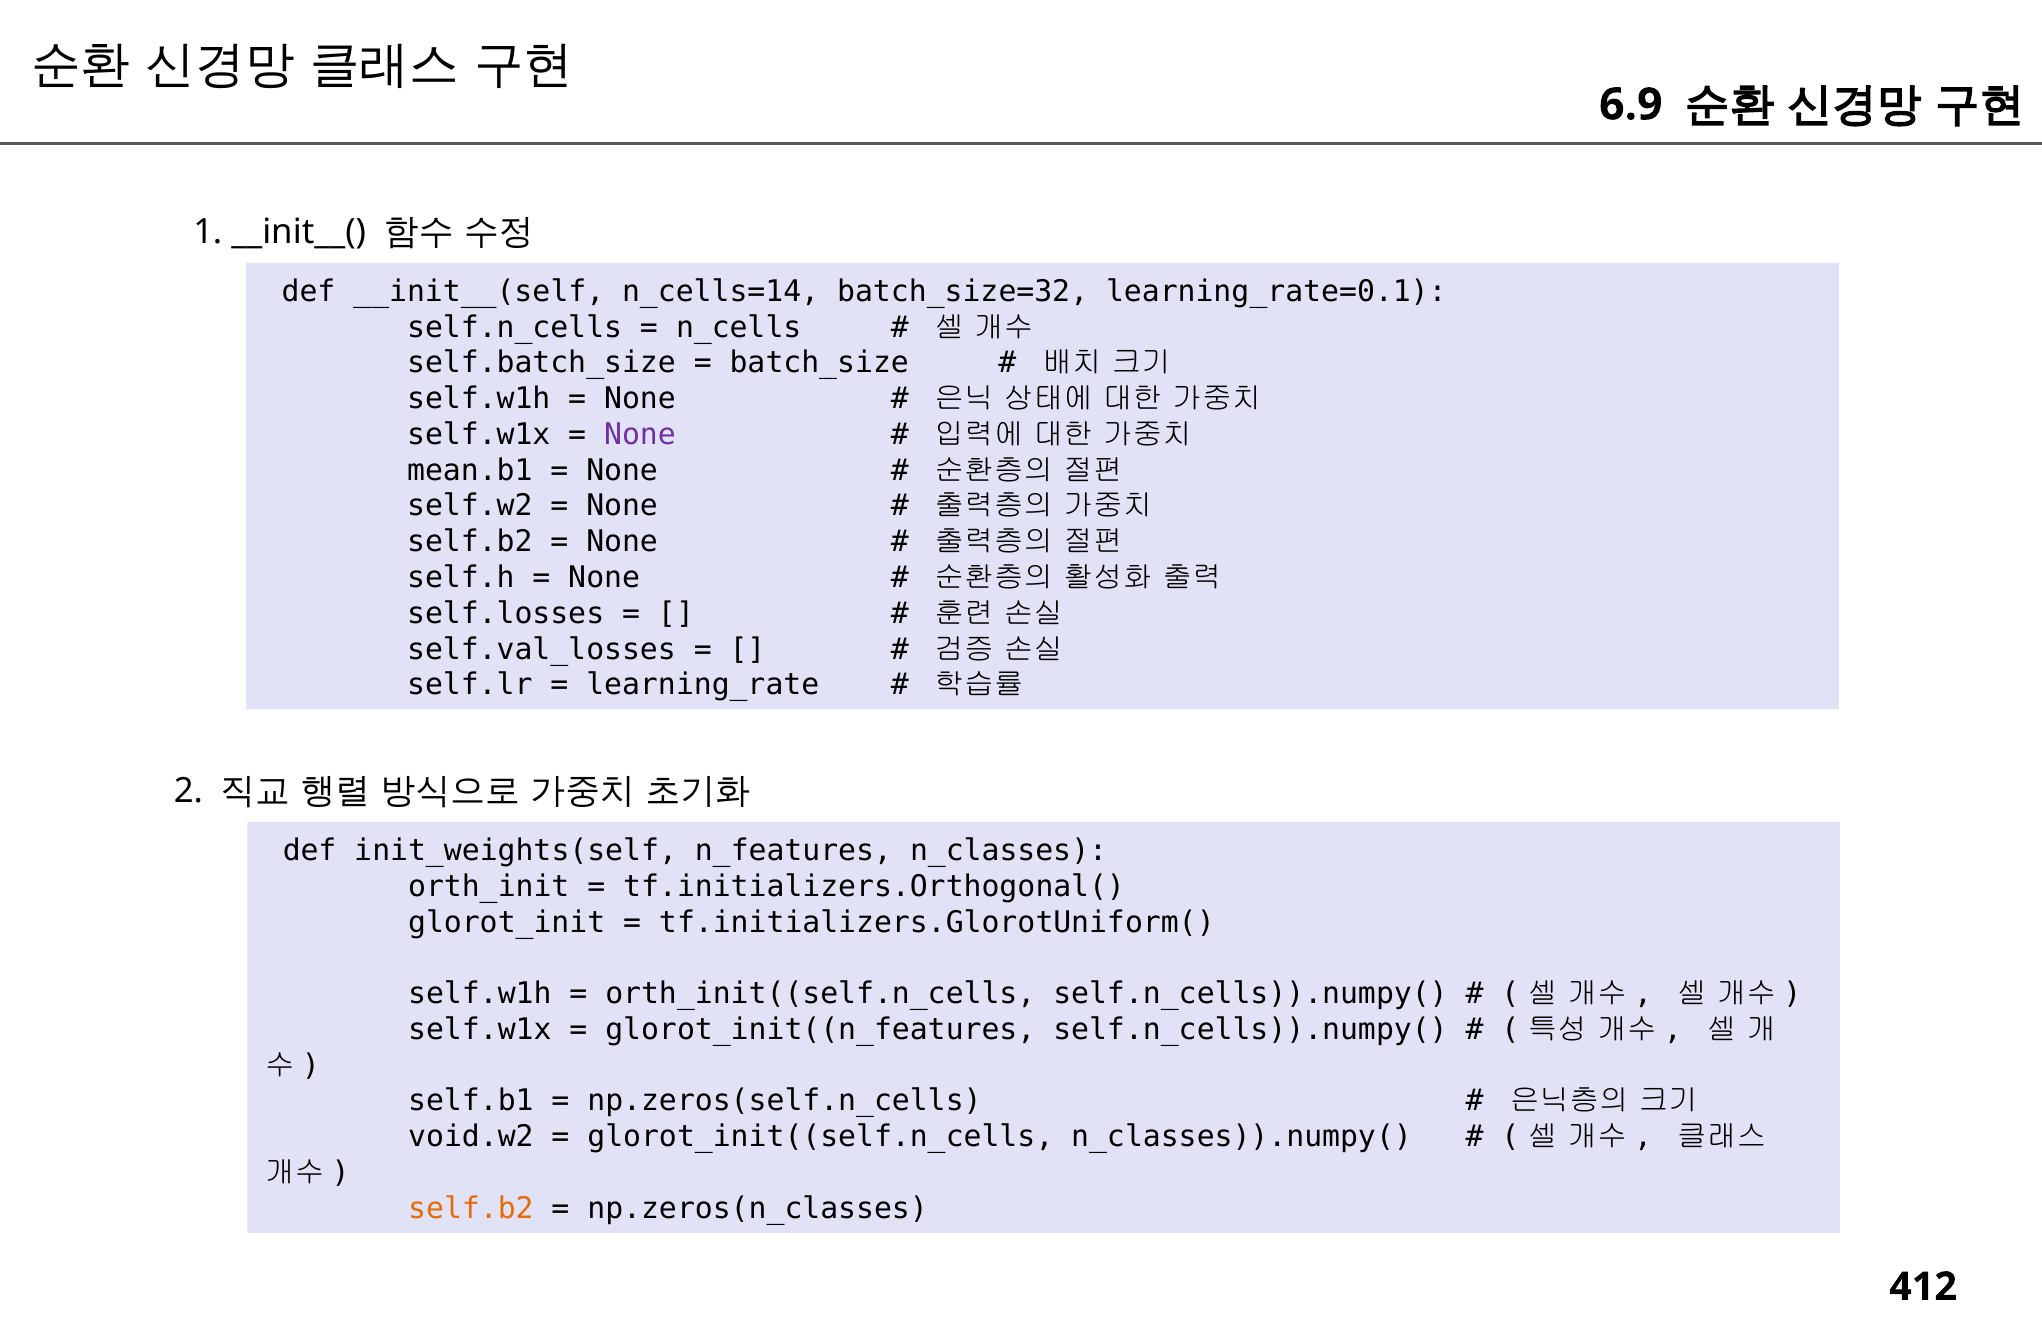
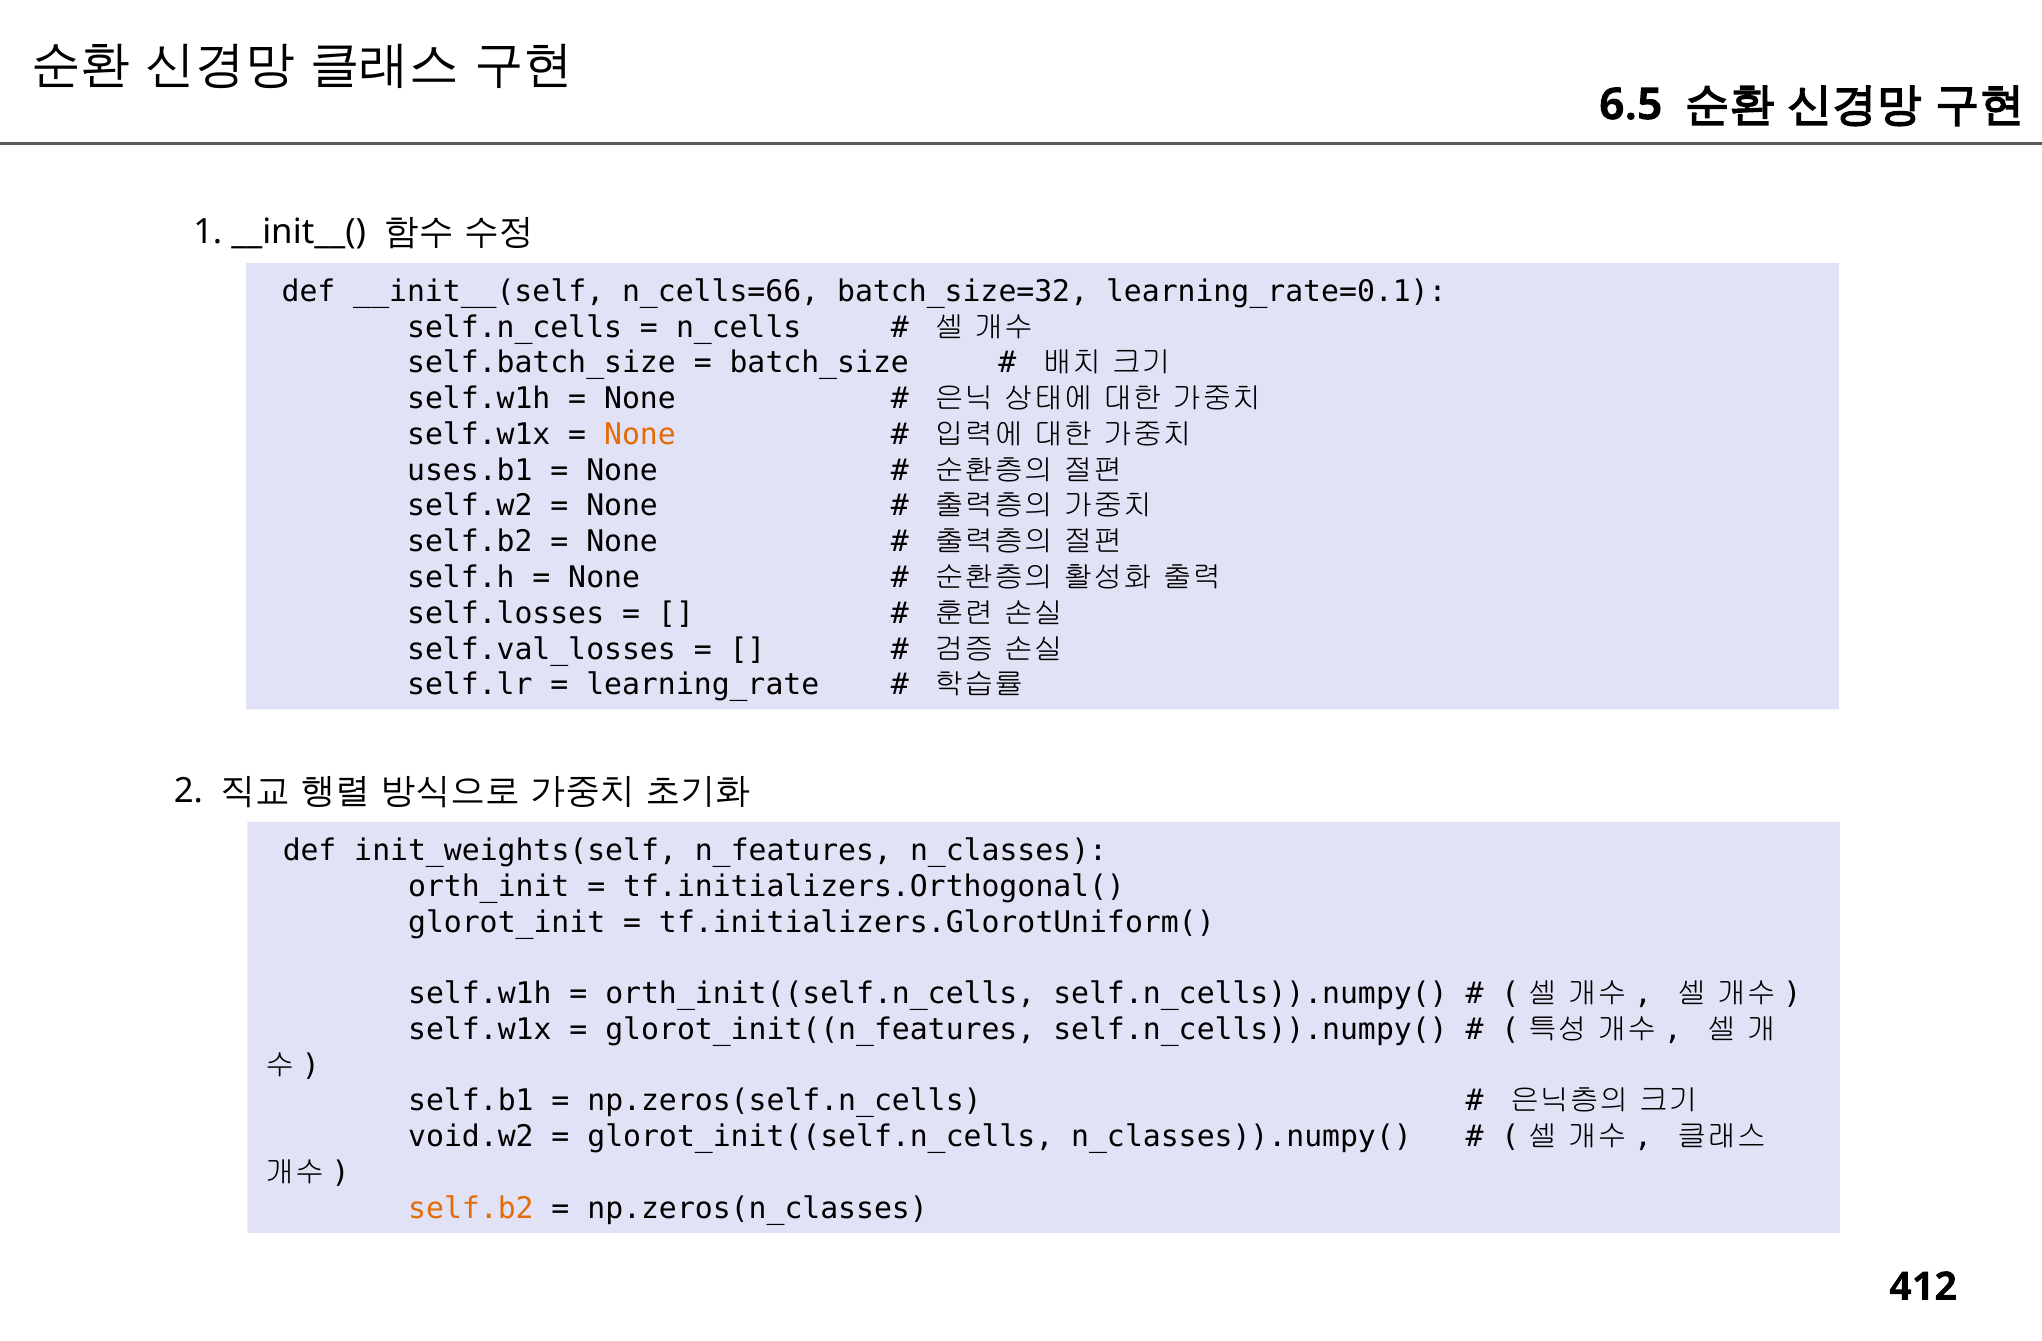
6.9: 6.9 -> 6.5 (1631, 105)
n_cells=14: n_cells=14 -> n_cells=66 (721, 292)
None colour: purple -> orange (640, 435)
mean.b1: mean.b1 -> uses.b1 (470, 470)
